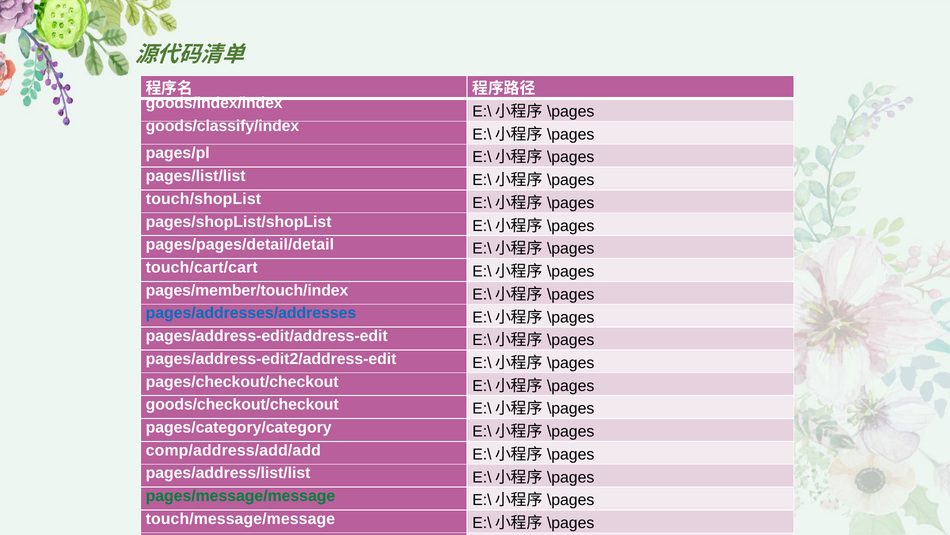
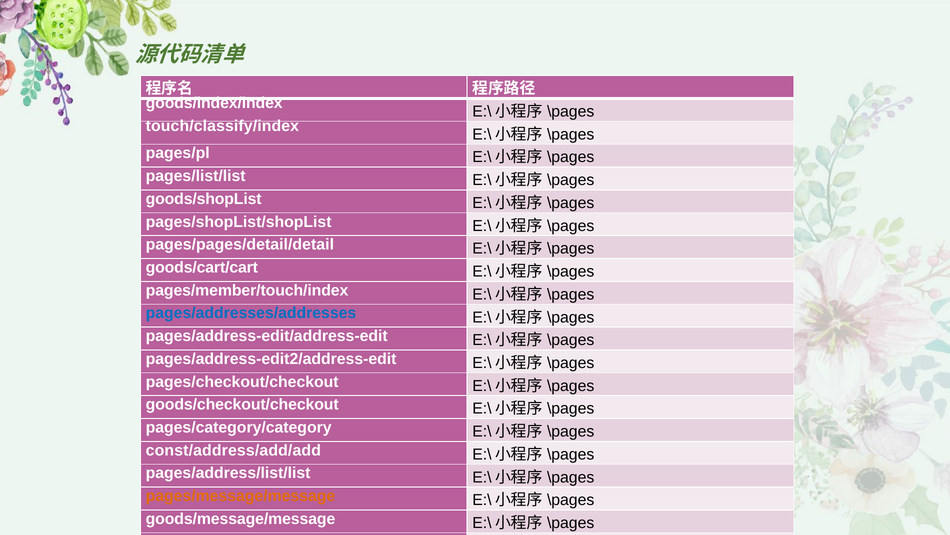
goods/classify/index: goods/classify/index -> touch/classify/index (222, 126)
touch/shopList: touch/shopList -> goods/shopList (204, 199)
touch/cart/cart: touch/cart/cart -> goods/cart/cart (202, 267)
comp/address/add/add: comp/address/add/add -> const/address/add/add (233, 450)
pages/message/message colour: green -> orange (240, 496)
touch/message/message: touch/message/message -> goods/message/message (241, 518)
